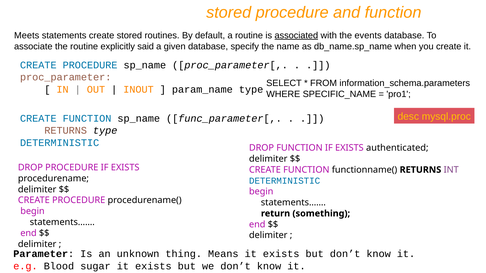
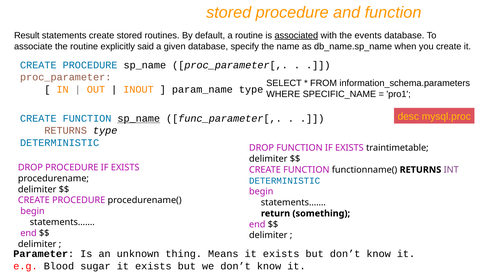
Meets: Meets -> Result (27, 35)
sp_name underline: none -> present (139, 119)
authenticated: authenticated -> traintimetable (397, 148)
